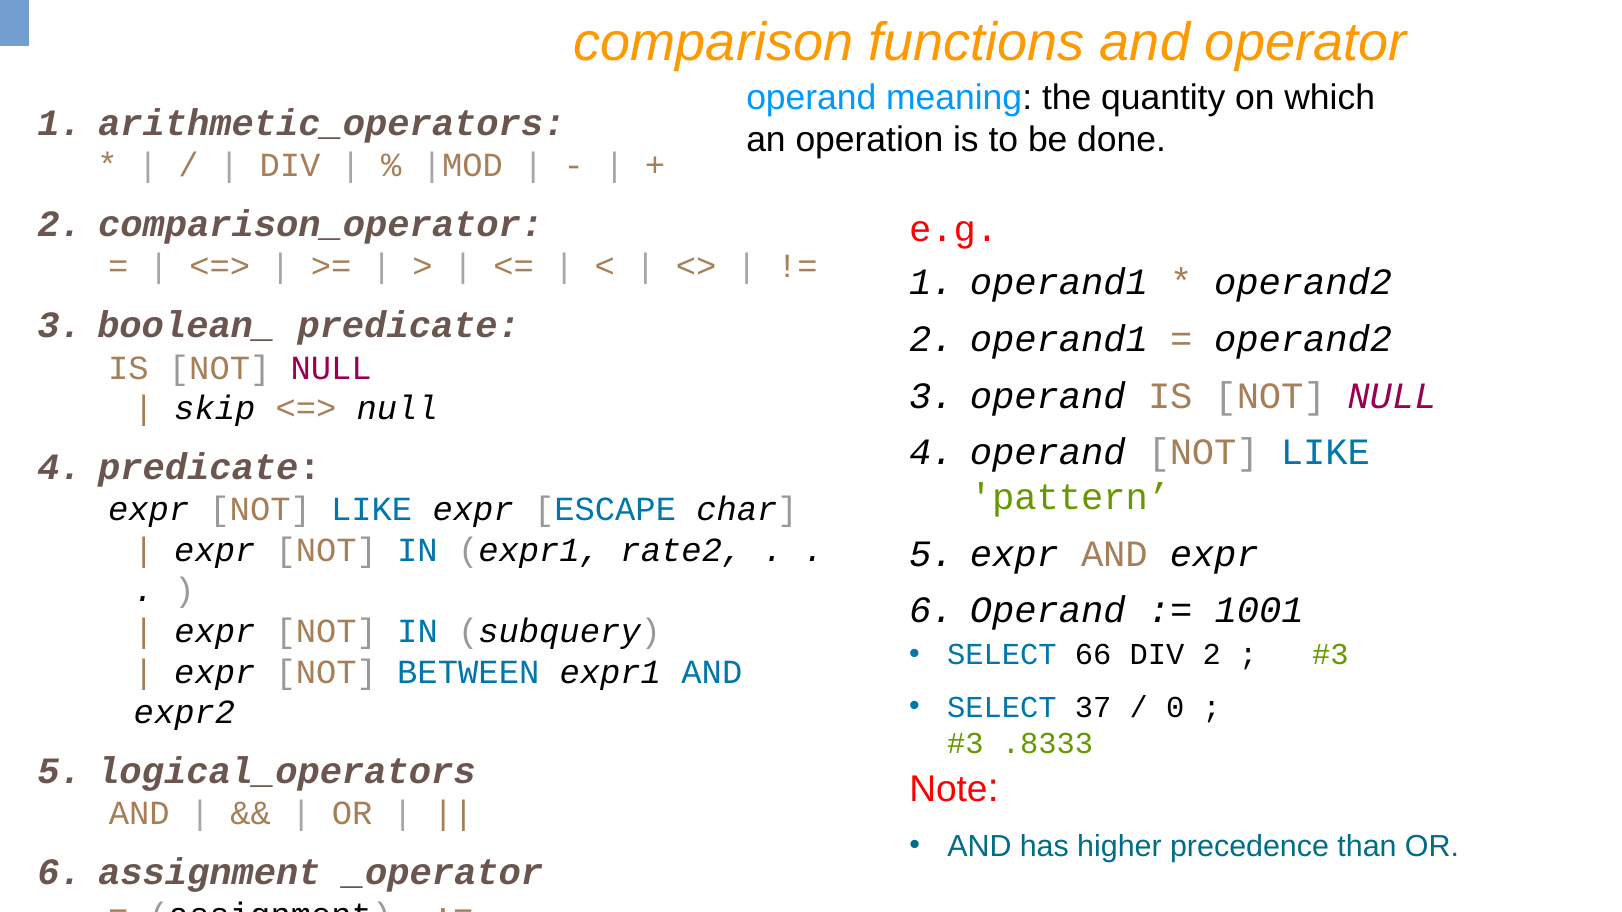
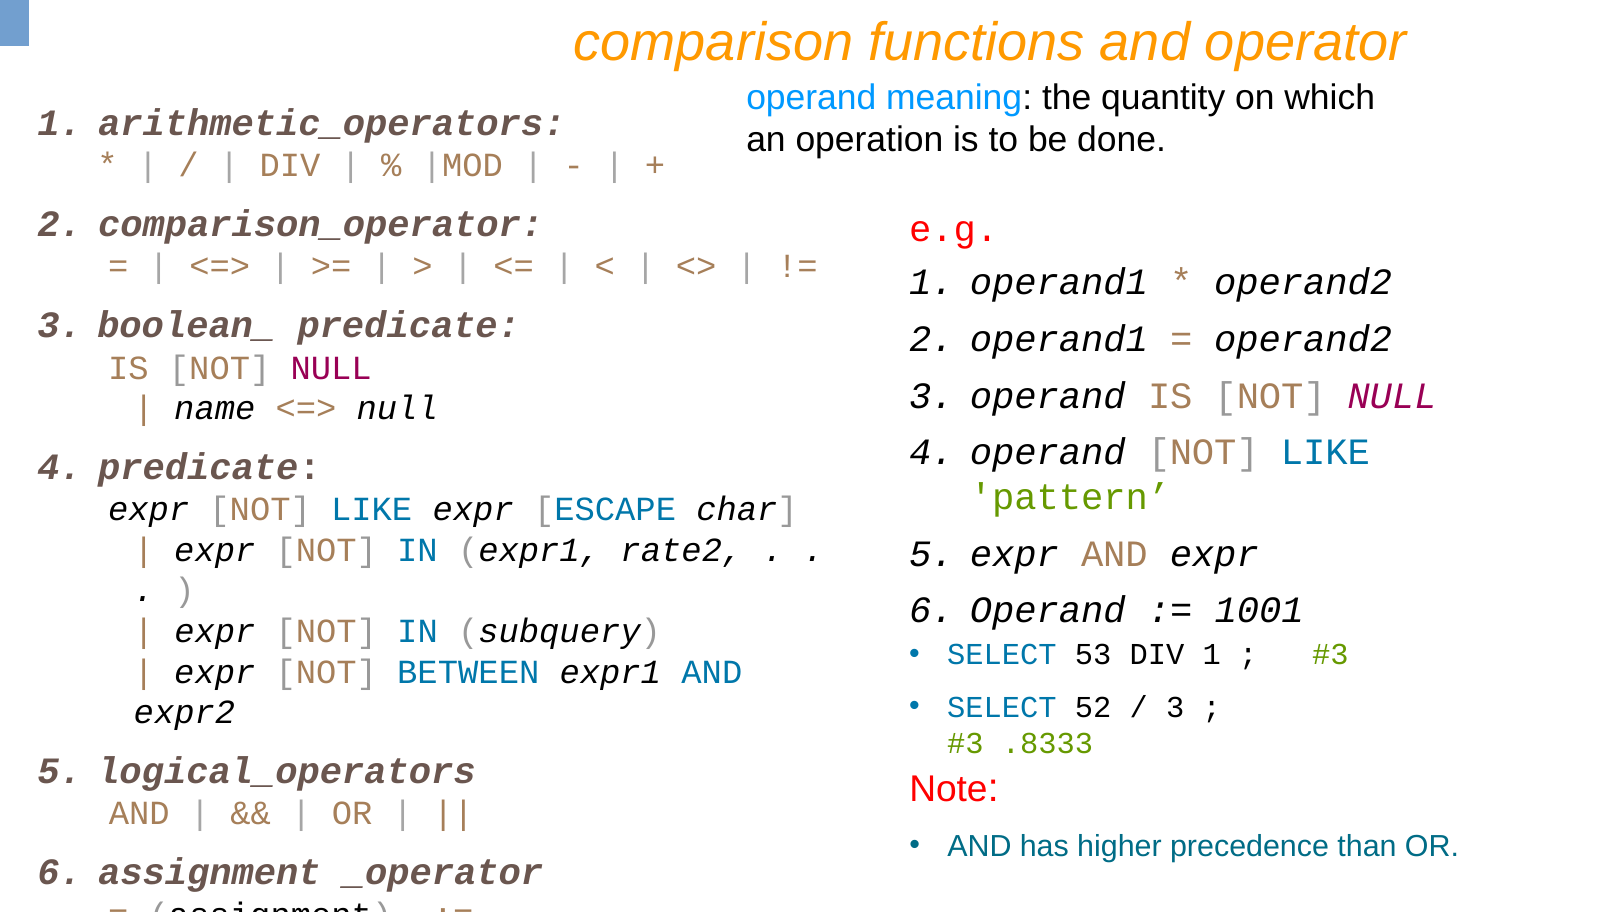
skip: skip -> name (215, 409)
66: 66 -> 53 (1093, 655)
DIV 2: 2 -> 1 (1212, 655)
37: 37 -> 52 (1093, 708)
0: 0 -> 3 (1175, 708)
